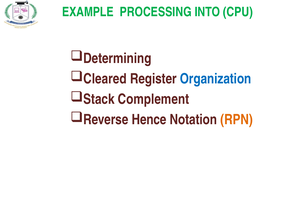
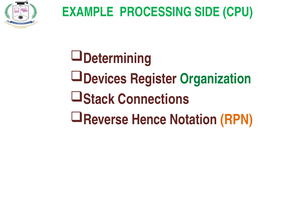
INTO: INTO -> SIDE (207, 12)
Cleared: Cleared -> Devices (105, 79)
Organization colour: blue -> green (216, 79)
Complement: Complement -> Connections (153, 99)
